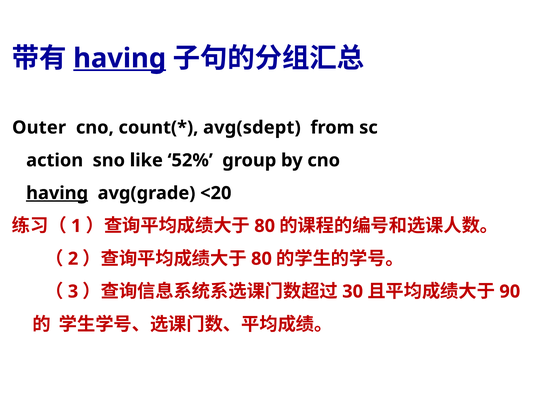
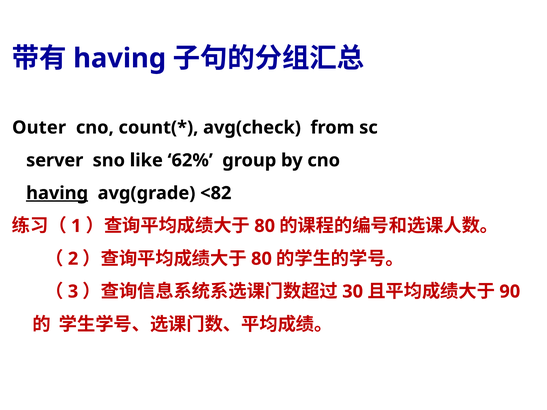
having underline: present -> none (120, 58)
avg(sdept: avg(sdept -> avg(check (252, 128)
action: action -> server (55, 160)
52%: 52% -> 62% (190, 160)
<20: <20 -> <82 (216, 193)
